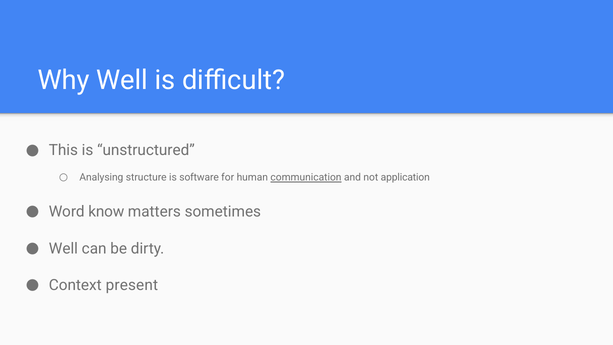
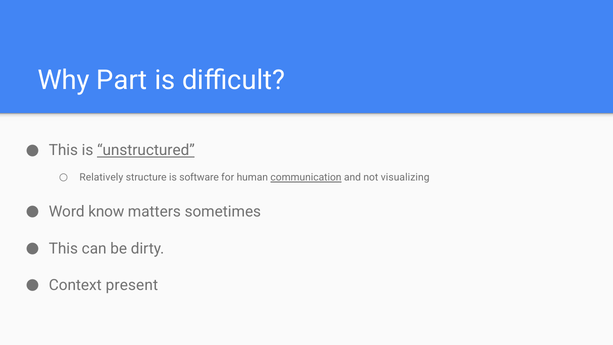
Why Well: Well -> Part (122, 80)
unstructured underline: none -> present (146, 150)
Analysing: Analysing -> Relatively (101, 178)
application: application -> visualizing (405, 178)
Well: Well -> This (63, 248)
